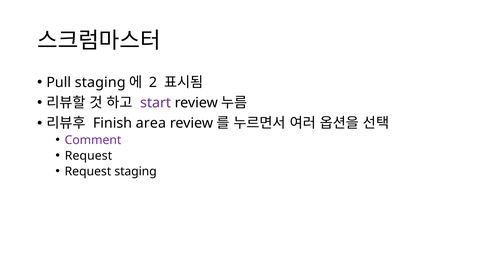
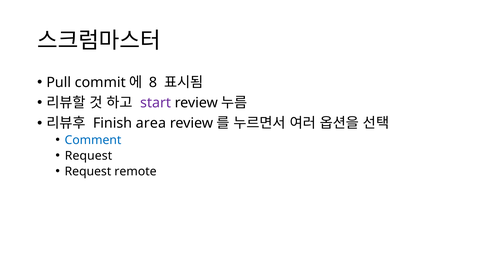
Pull staging: staging -> commit (100, 83)
2: 2 -> 8 (153, 83)
Comment colour: purple -> blue (93, 140)
Request staging: staging -> remote (135, 172)
